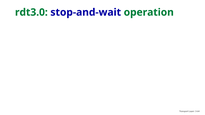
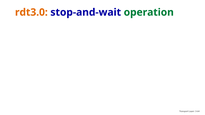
rdt3.0 colour: green -> orange (31, 12)
